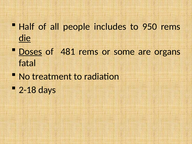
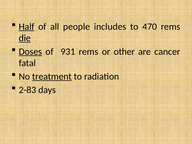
Half underline: none -> present (27, 27)
950: 950 -> 470 (150, 27)
481: 481 -> 931 (68, 52)
some: some -> other (124, 52)
organs: organs -> cancer (167, 52)
treatment underline: none -> present (52, 77)
2-18: 2-18 -> 2-83 (27, 90)
